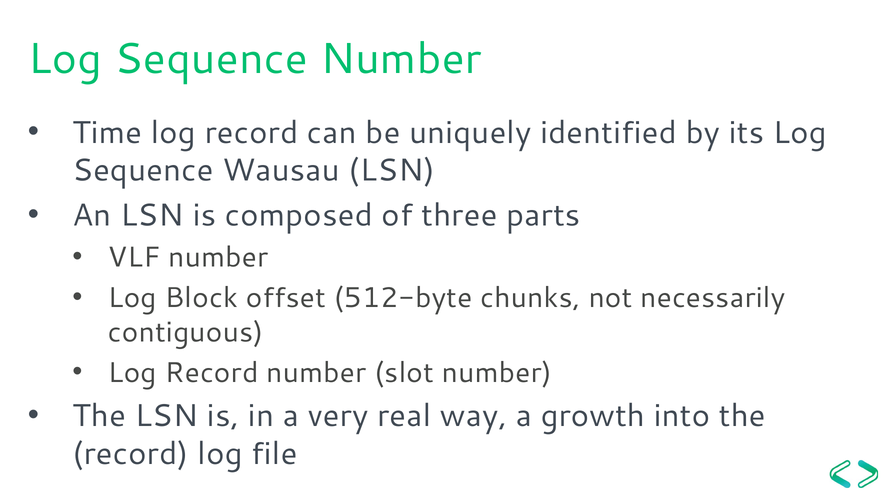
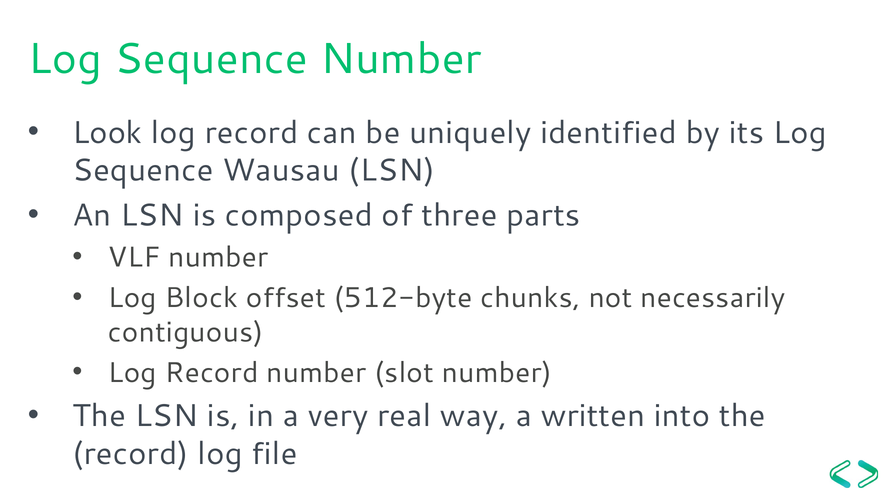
Time: Time -> Look (107, 133)
growth: growth -> written (593, 416)
